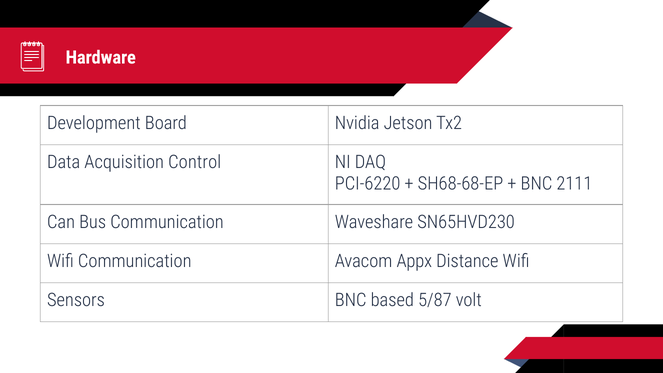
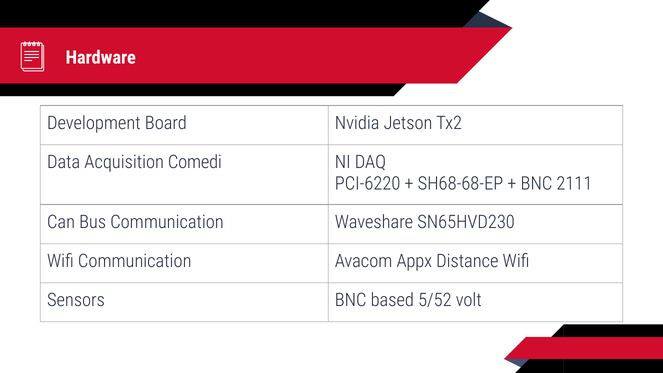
Control: Control -> Comedi (195, 162)
5/87: 5/87 -> 5/52 (435, 300)
